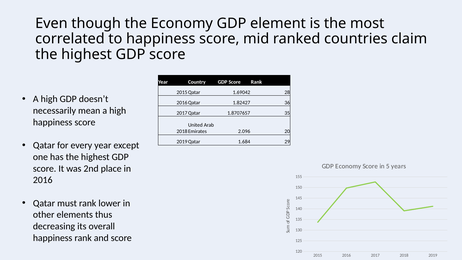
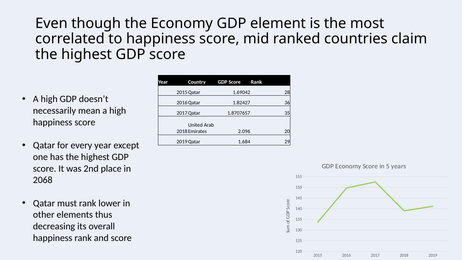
2016: 2016 -> 2068 (43, 180)
